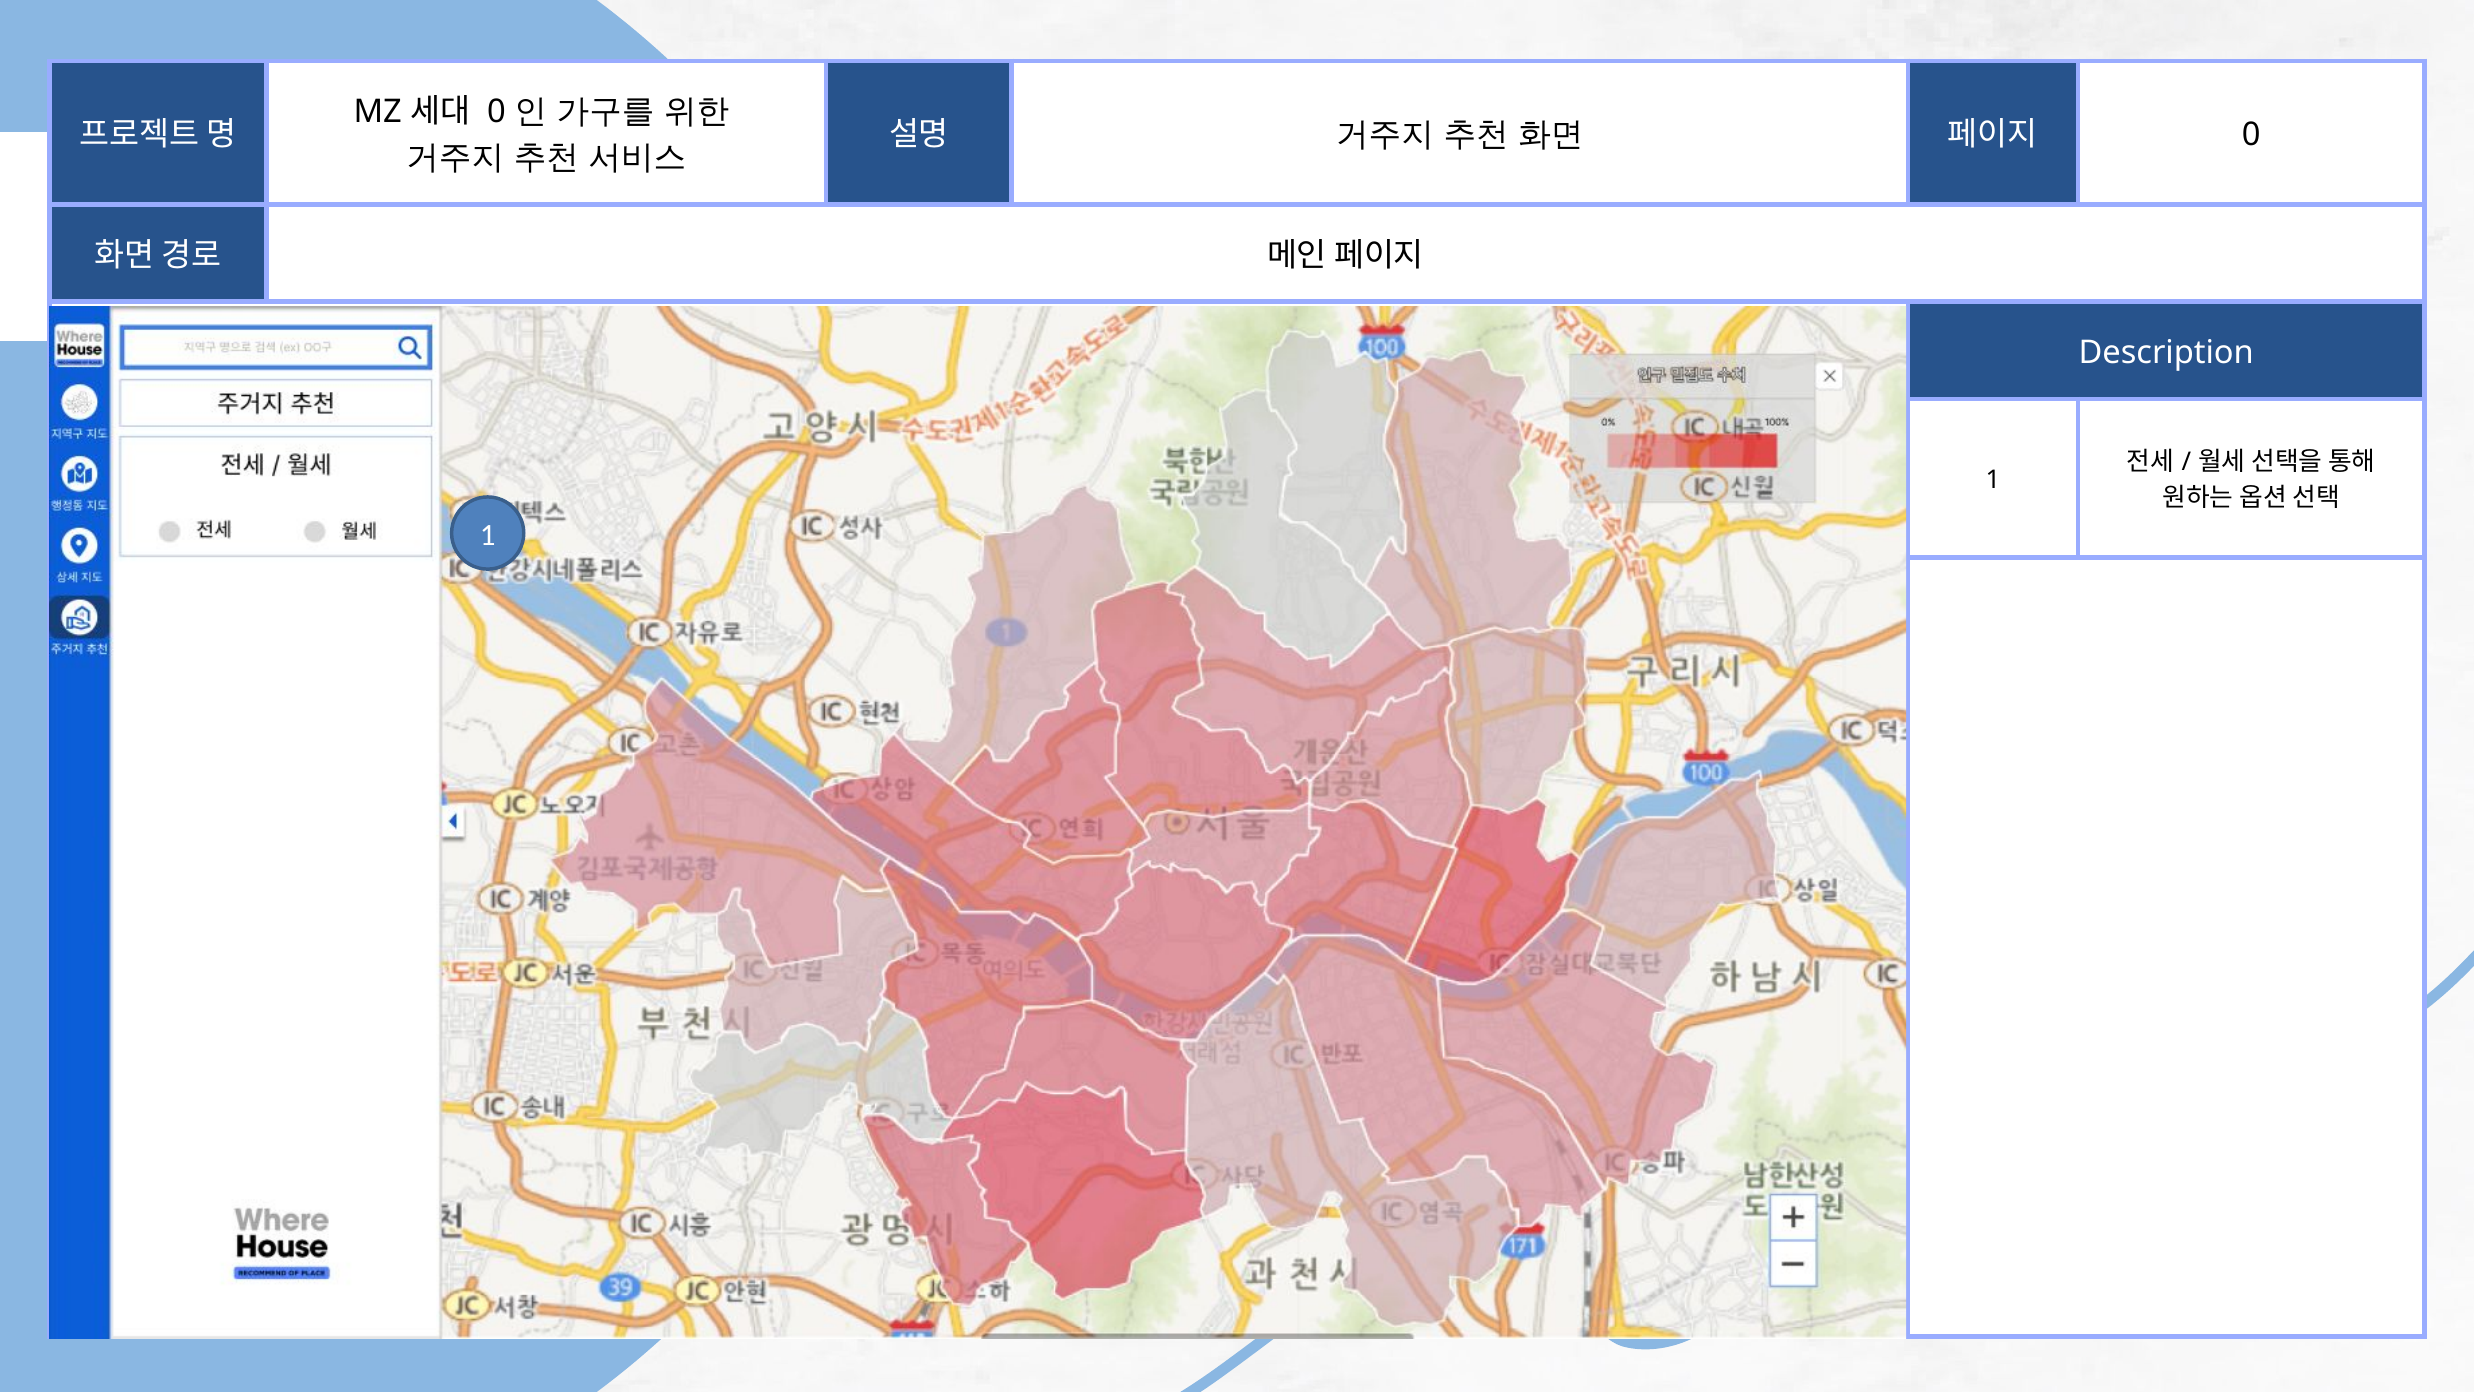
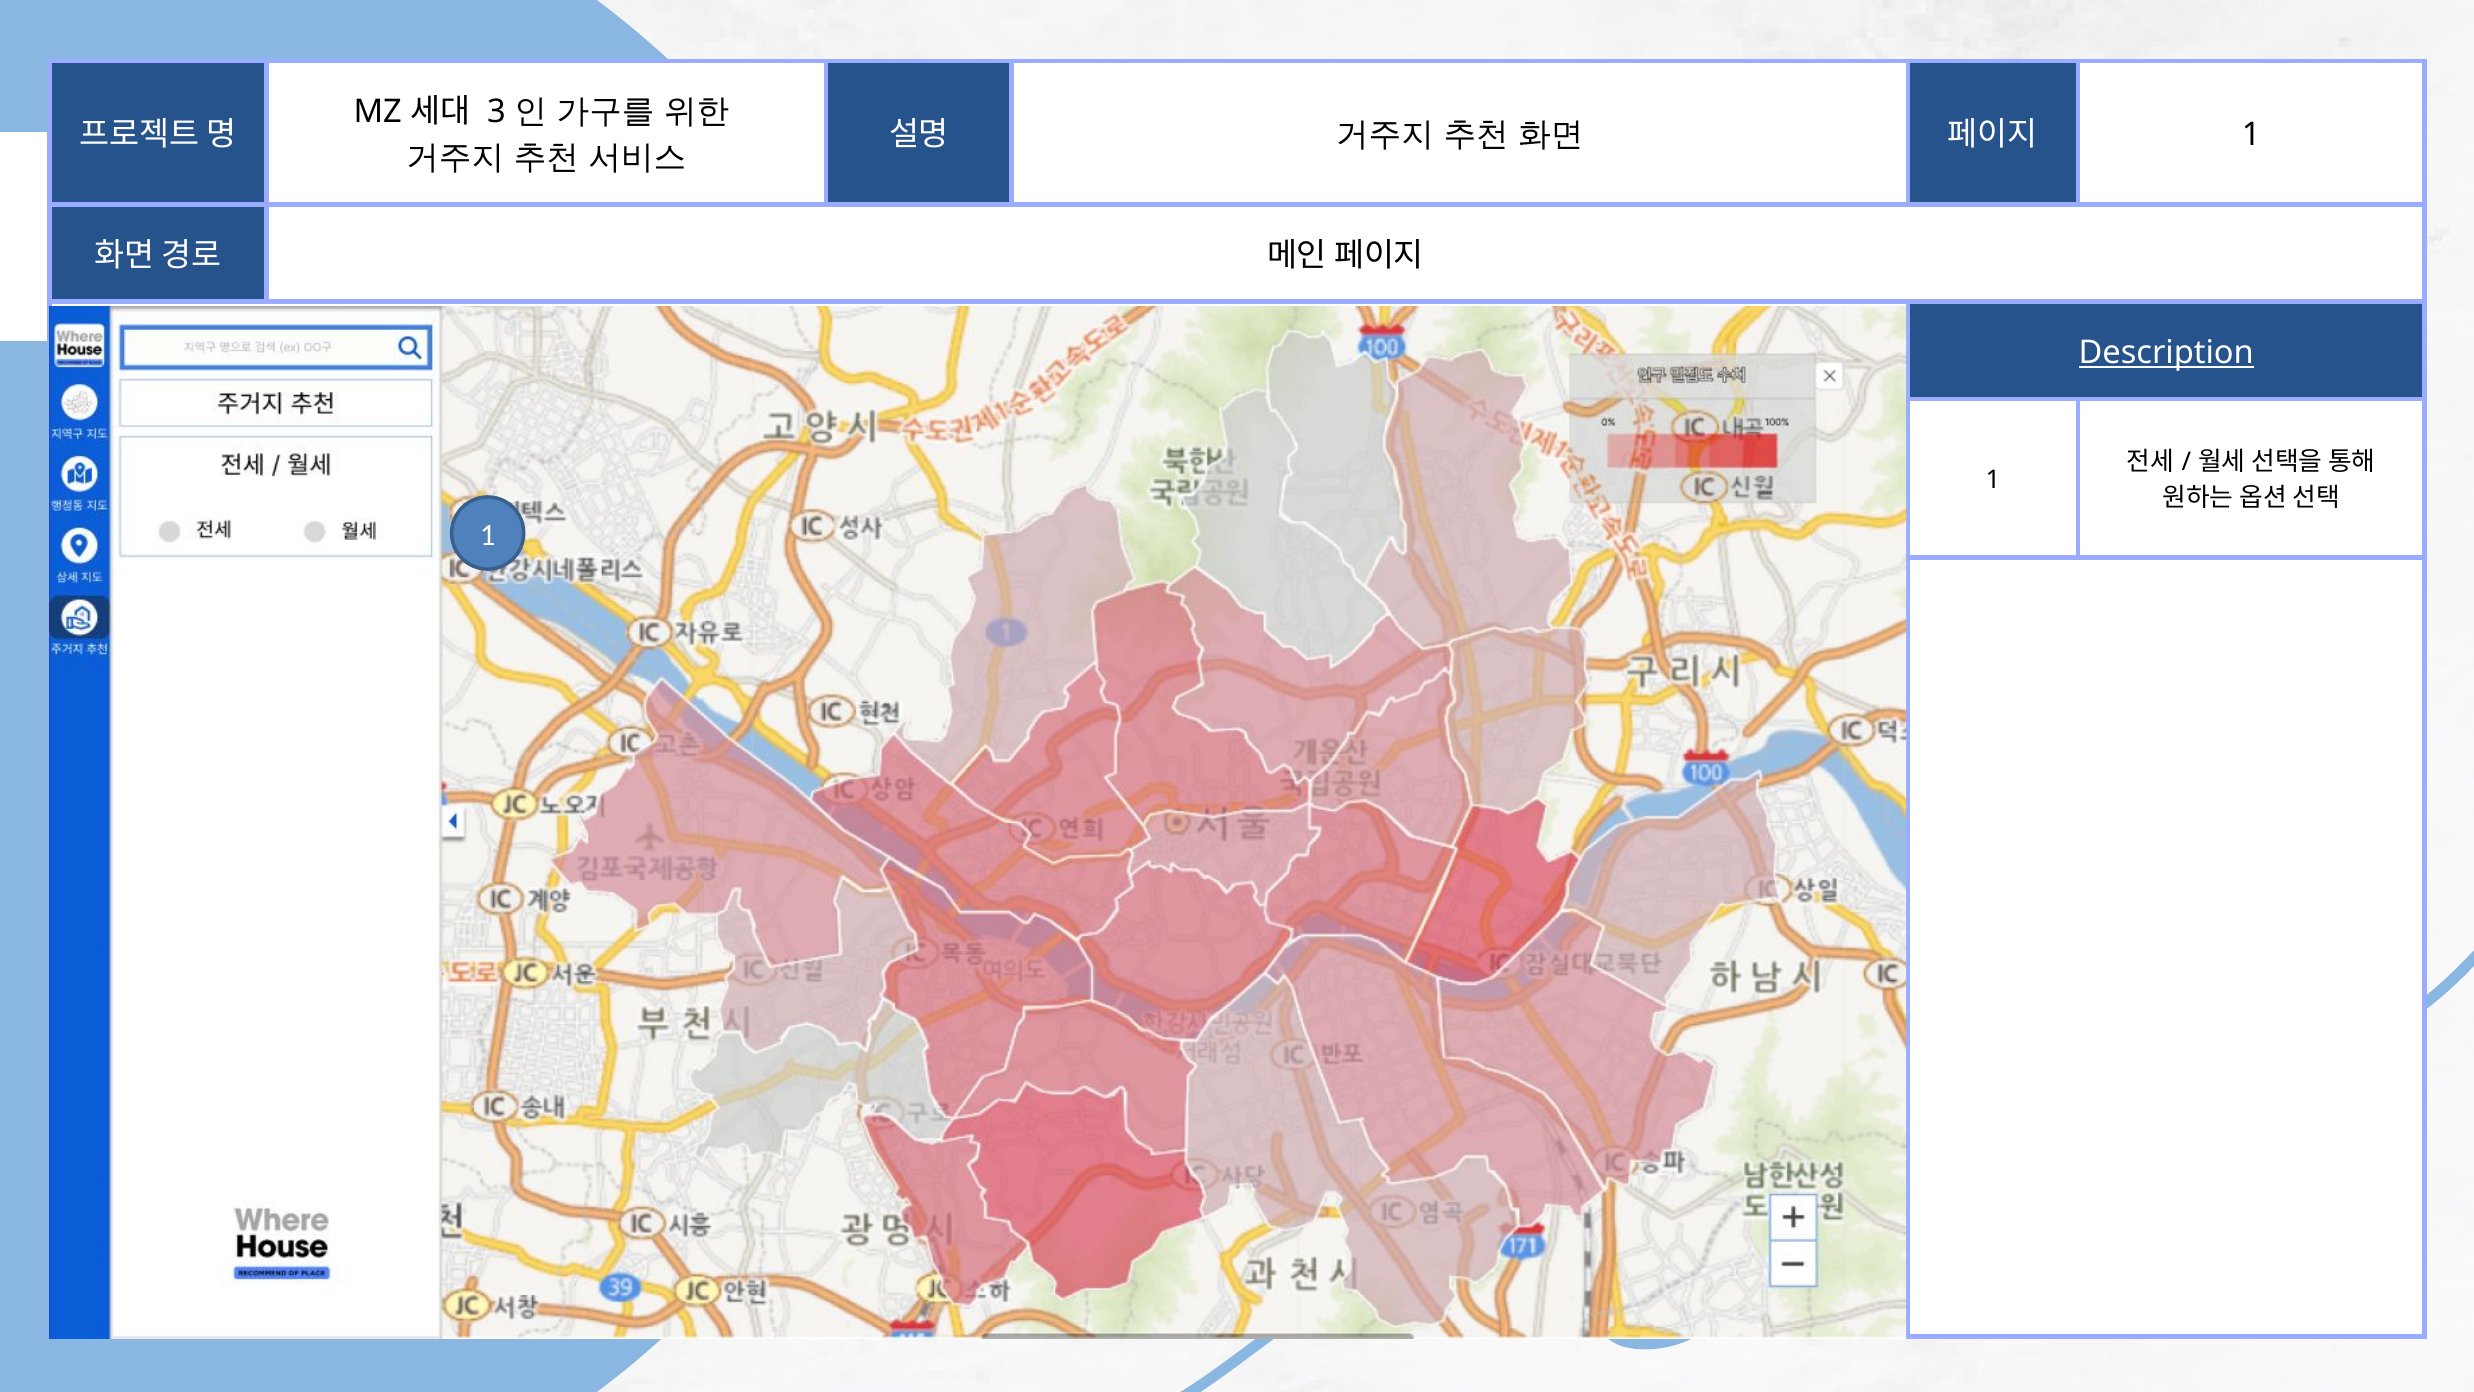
0: 0 -> 3 (496, 112)
0: 0 -> 1 (2251, 135)
Description underline: none -> present (2166, 353)
